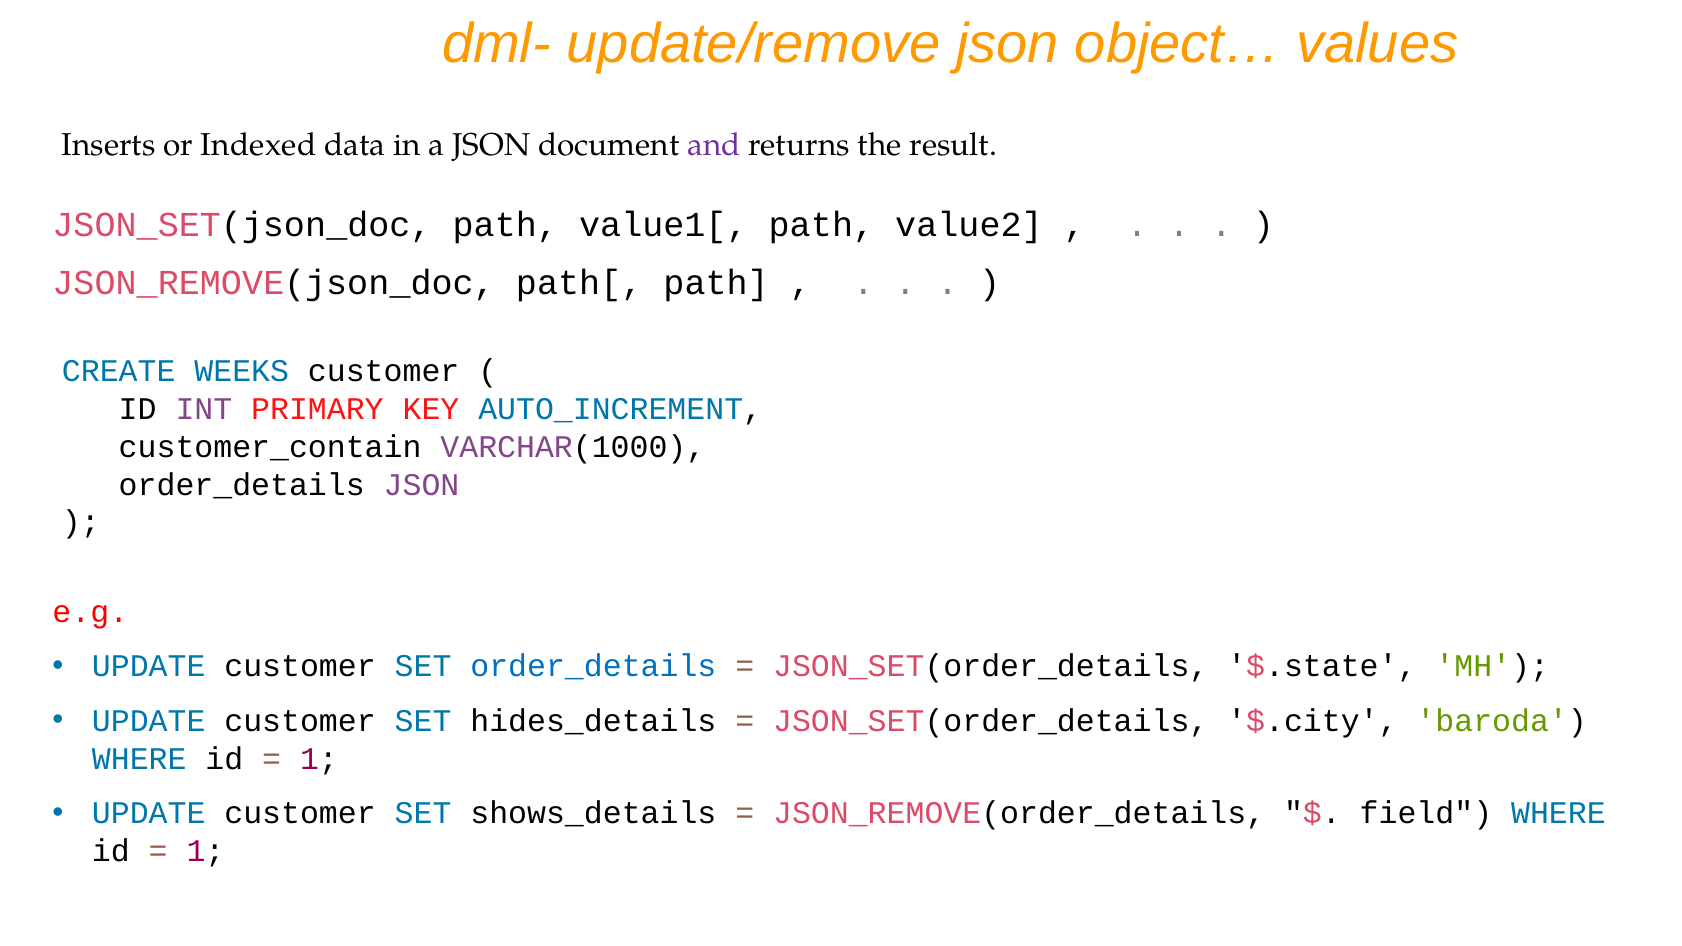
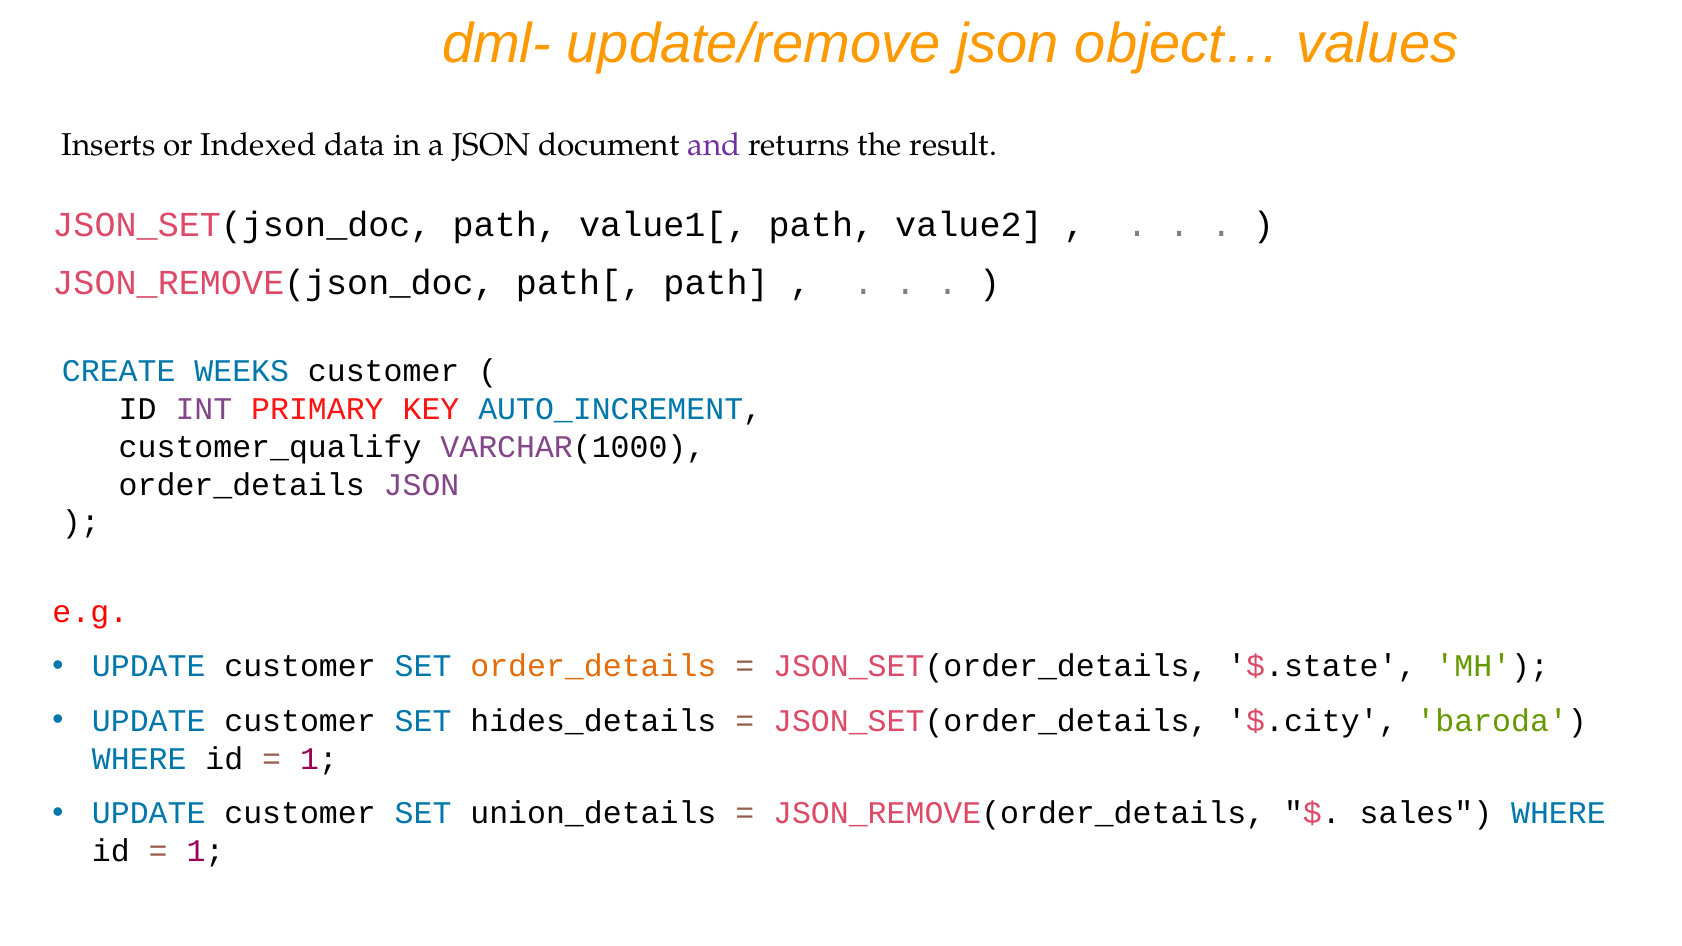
customer_contain: customer_contain -> customer_qualify (270, 447)
order_details colour: blue -> orange (593, 666)
shows_details: shows_details -> union_details (593, 814)
field: field -> sales (1426, 814)
